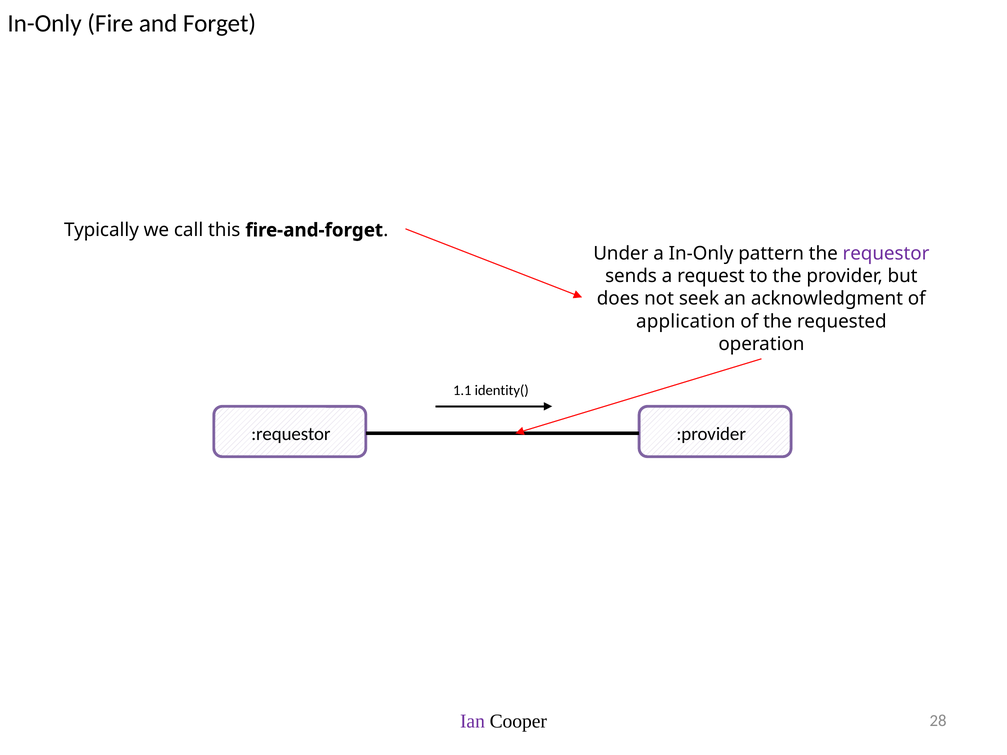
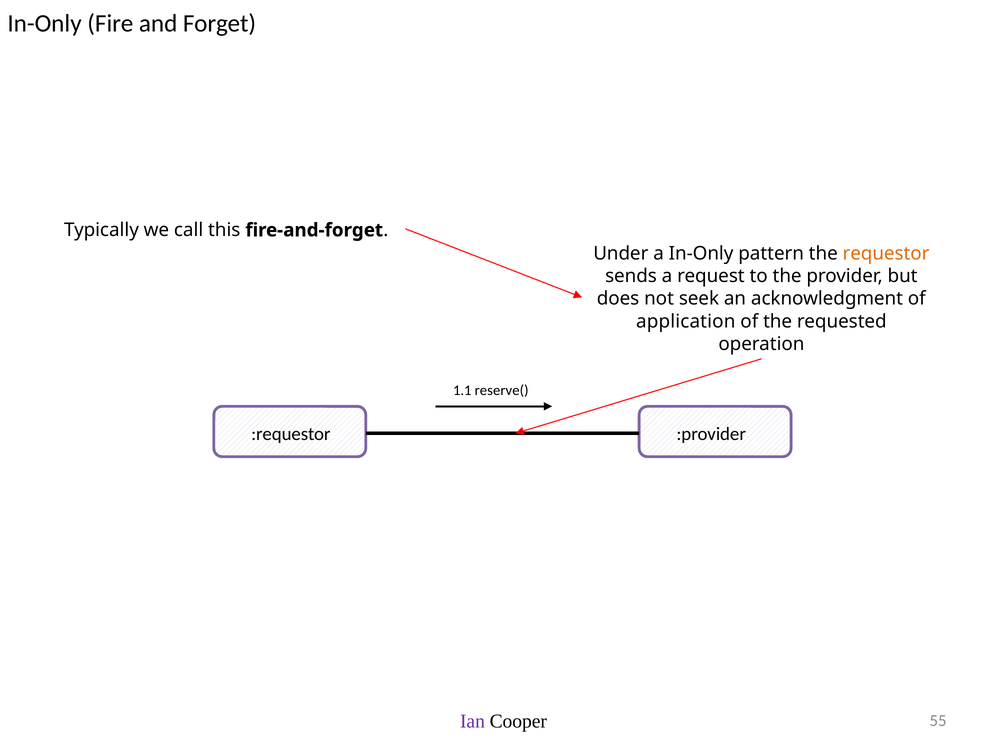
requestor colour: purple -> orange (886, 253)
identity(: identity( -> reserve( (502, 391)
28: 28 -> 55 (938, 721)
